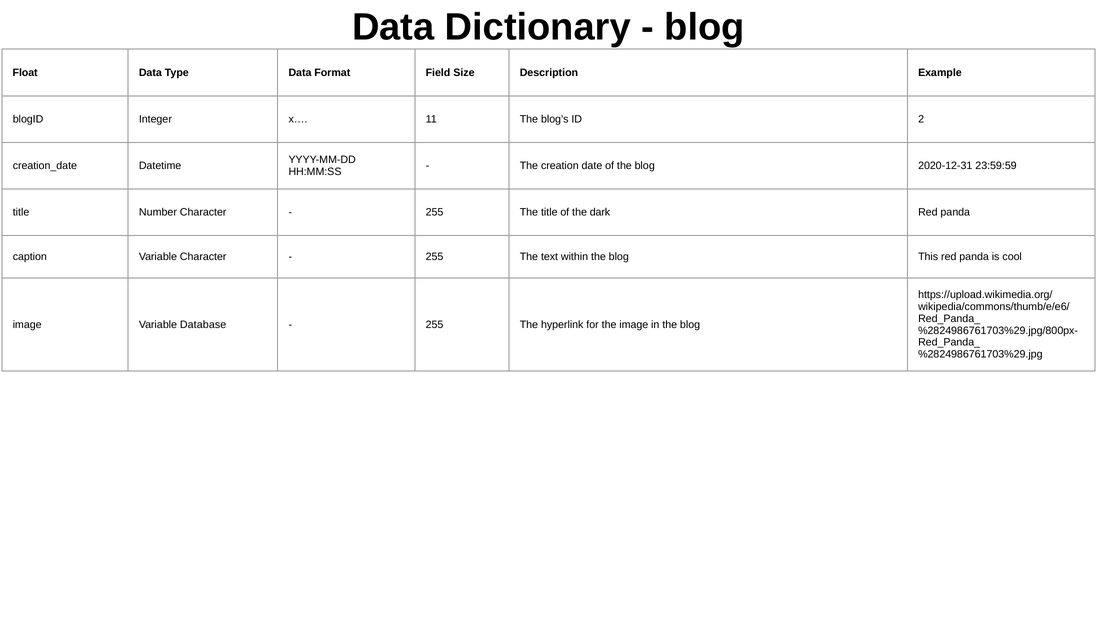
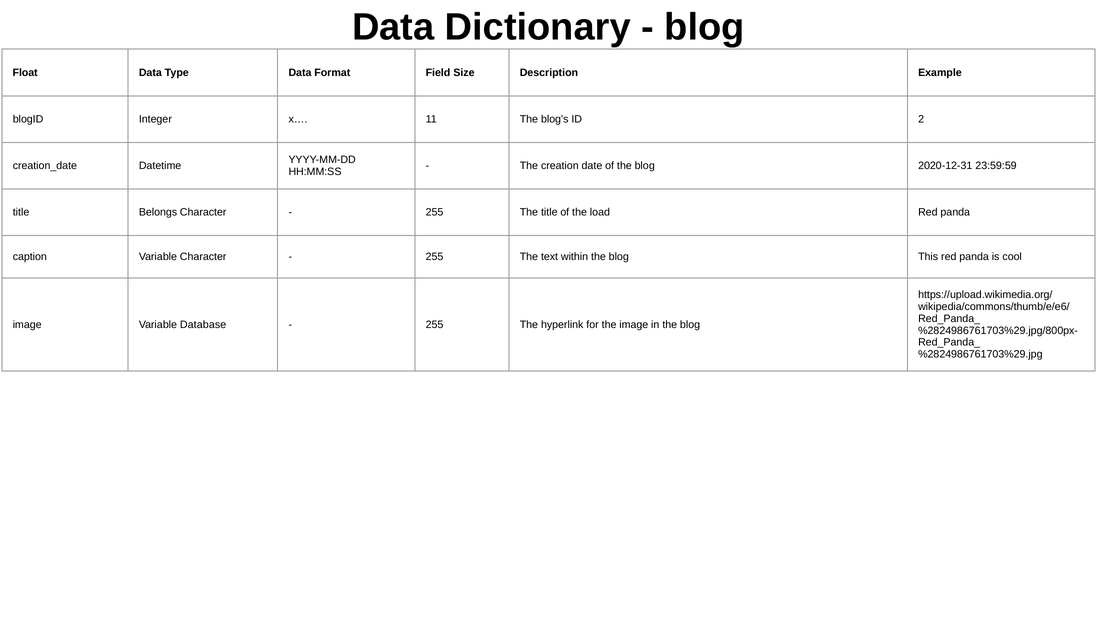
Number: Number -> Belongs (158, 212)
dark: dark -> load (600, 212)
